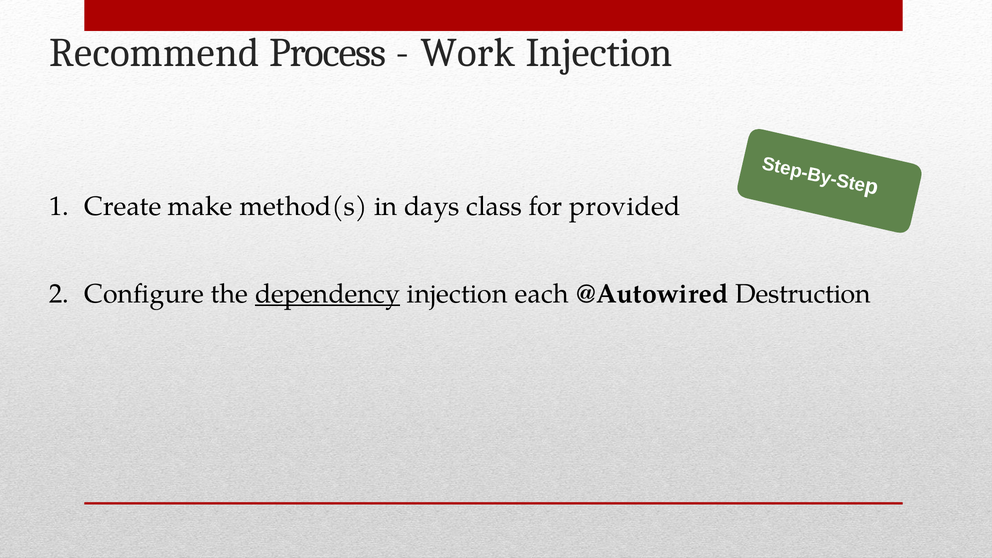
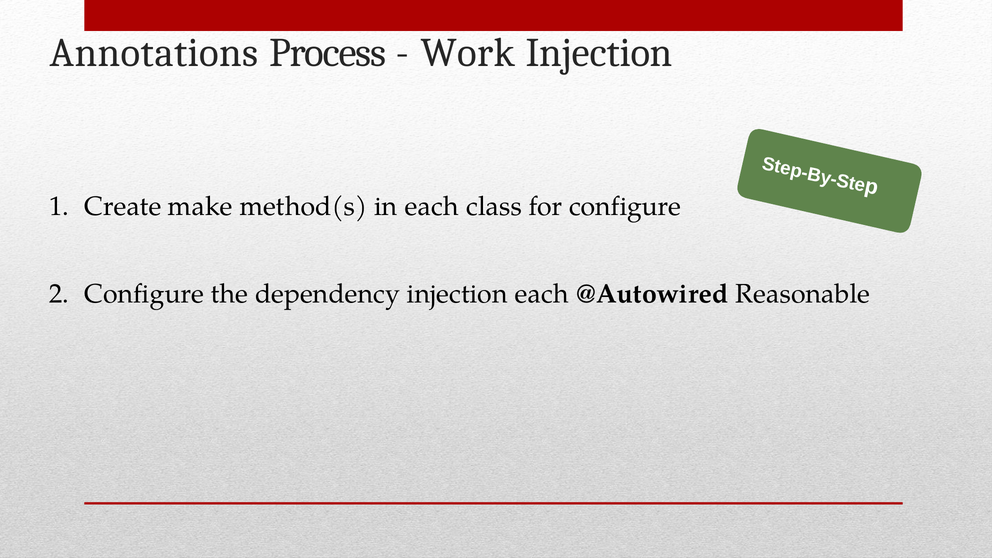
Recommend: Recommend -> Annotations (154, 53)
in days: days -> each (432, 206)
for provided: provided -> configure (625, 206)
dependency underline: present -> none (327, 294)
Destruction: Destruction -> Reasonable (803, 294)
